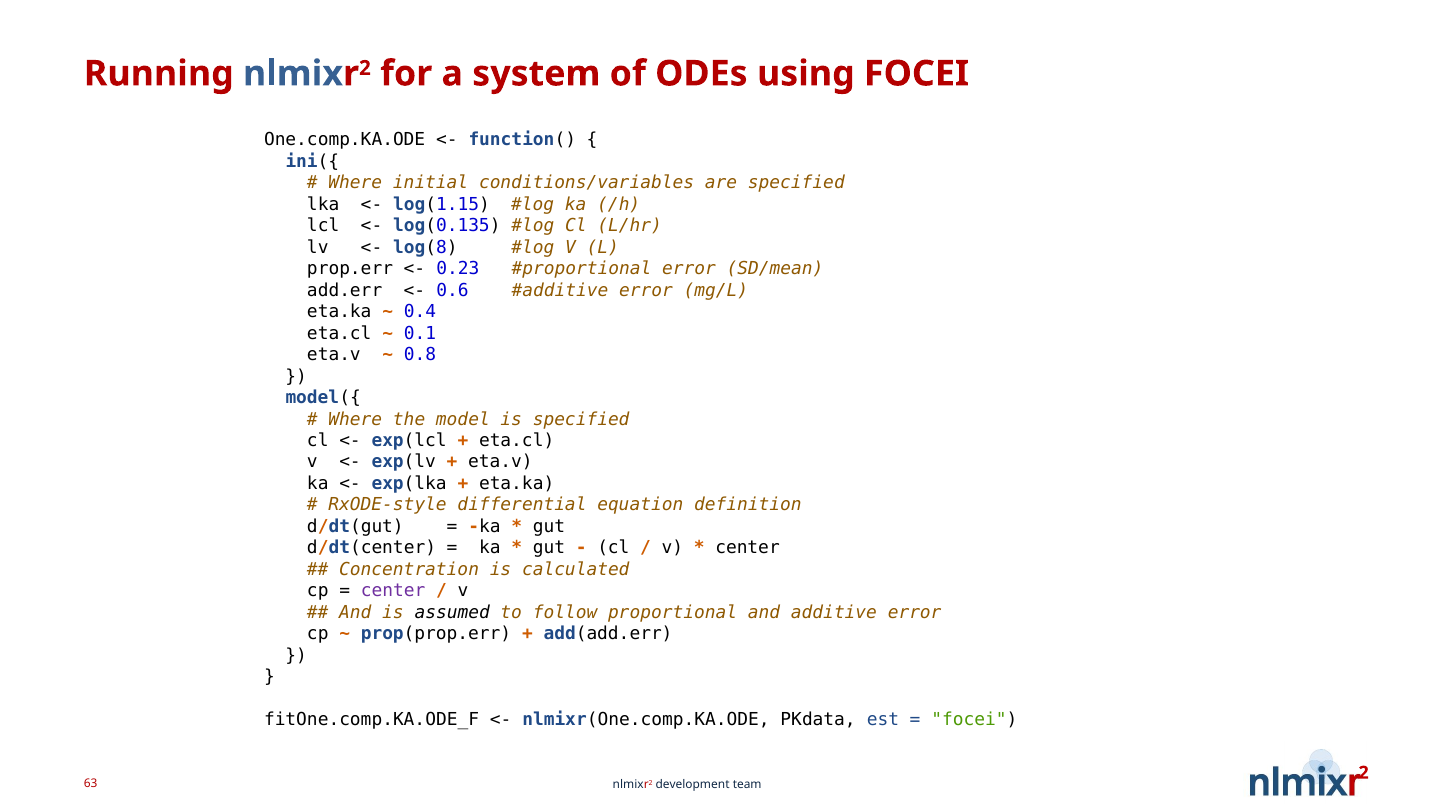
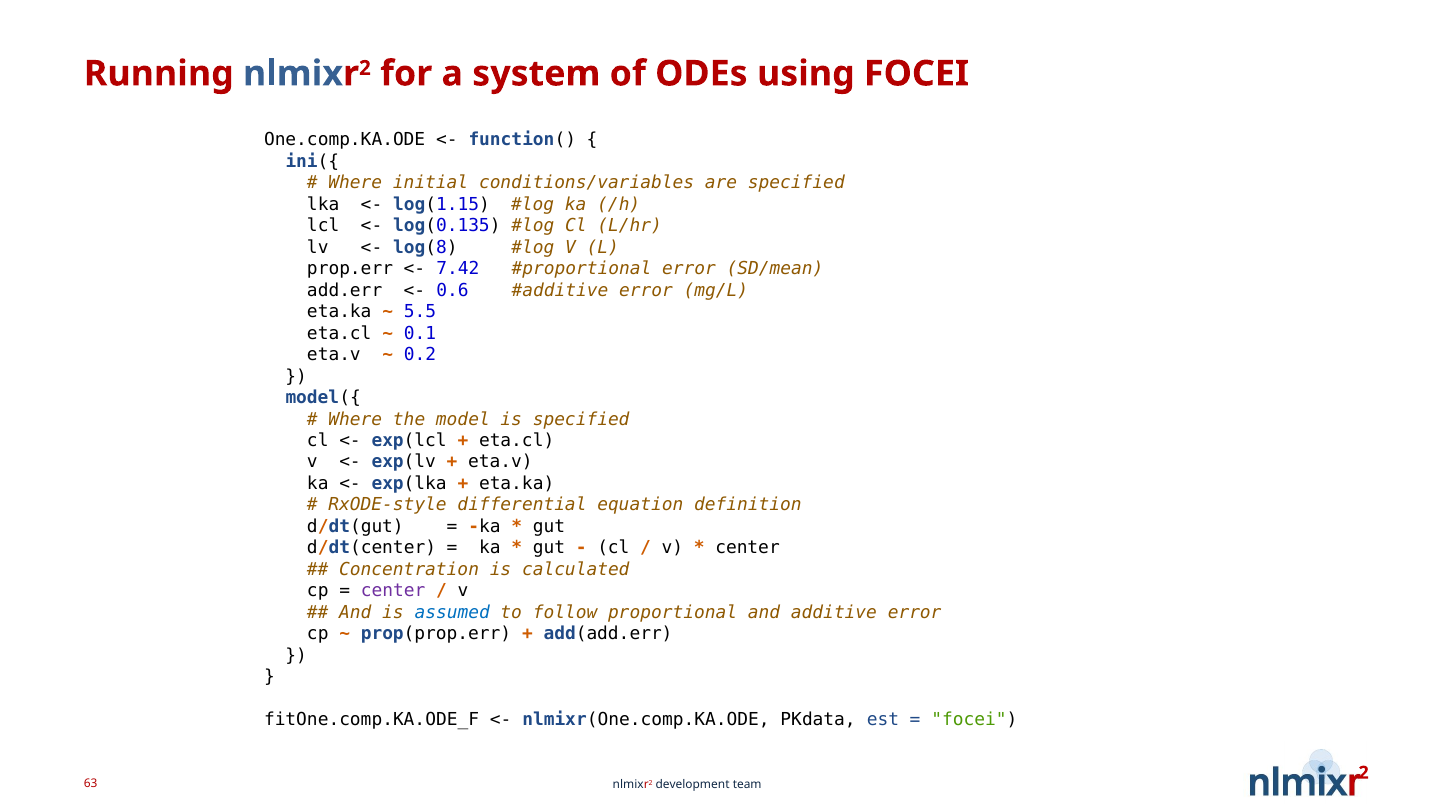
0.23: 0.23 -> 7.42 (458, 269)
0.4: 0.4 -> 5.5 (420, 312)
0.8: 0.8 -> 0.2 (420, 355)
assumed colour: black -> blue (452, 612)
